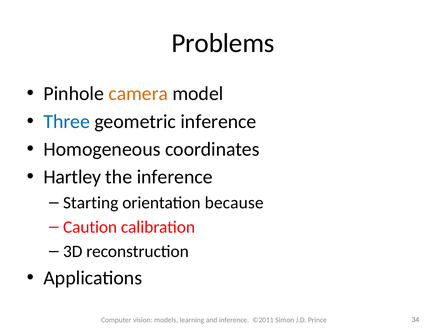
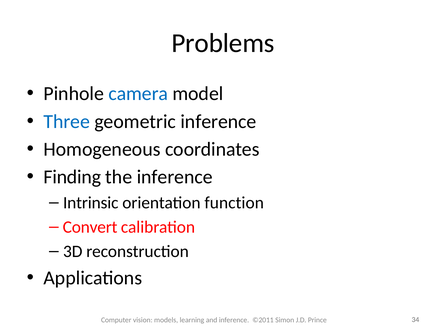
camera colour: orange -> blue (138, 94)
Hartley: Hartley -> Finding (72, 177)
Starting: Starting -> Intrinsic (91, 202)
because: because -> function (234, 202)
Caution: Caution -> Convert (90, 227)
